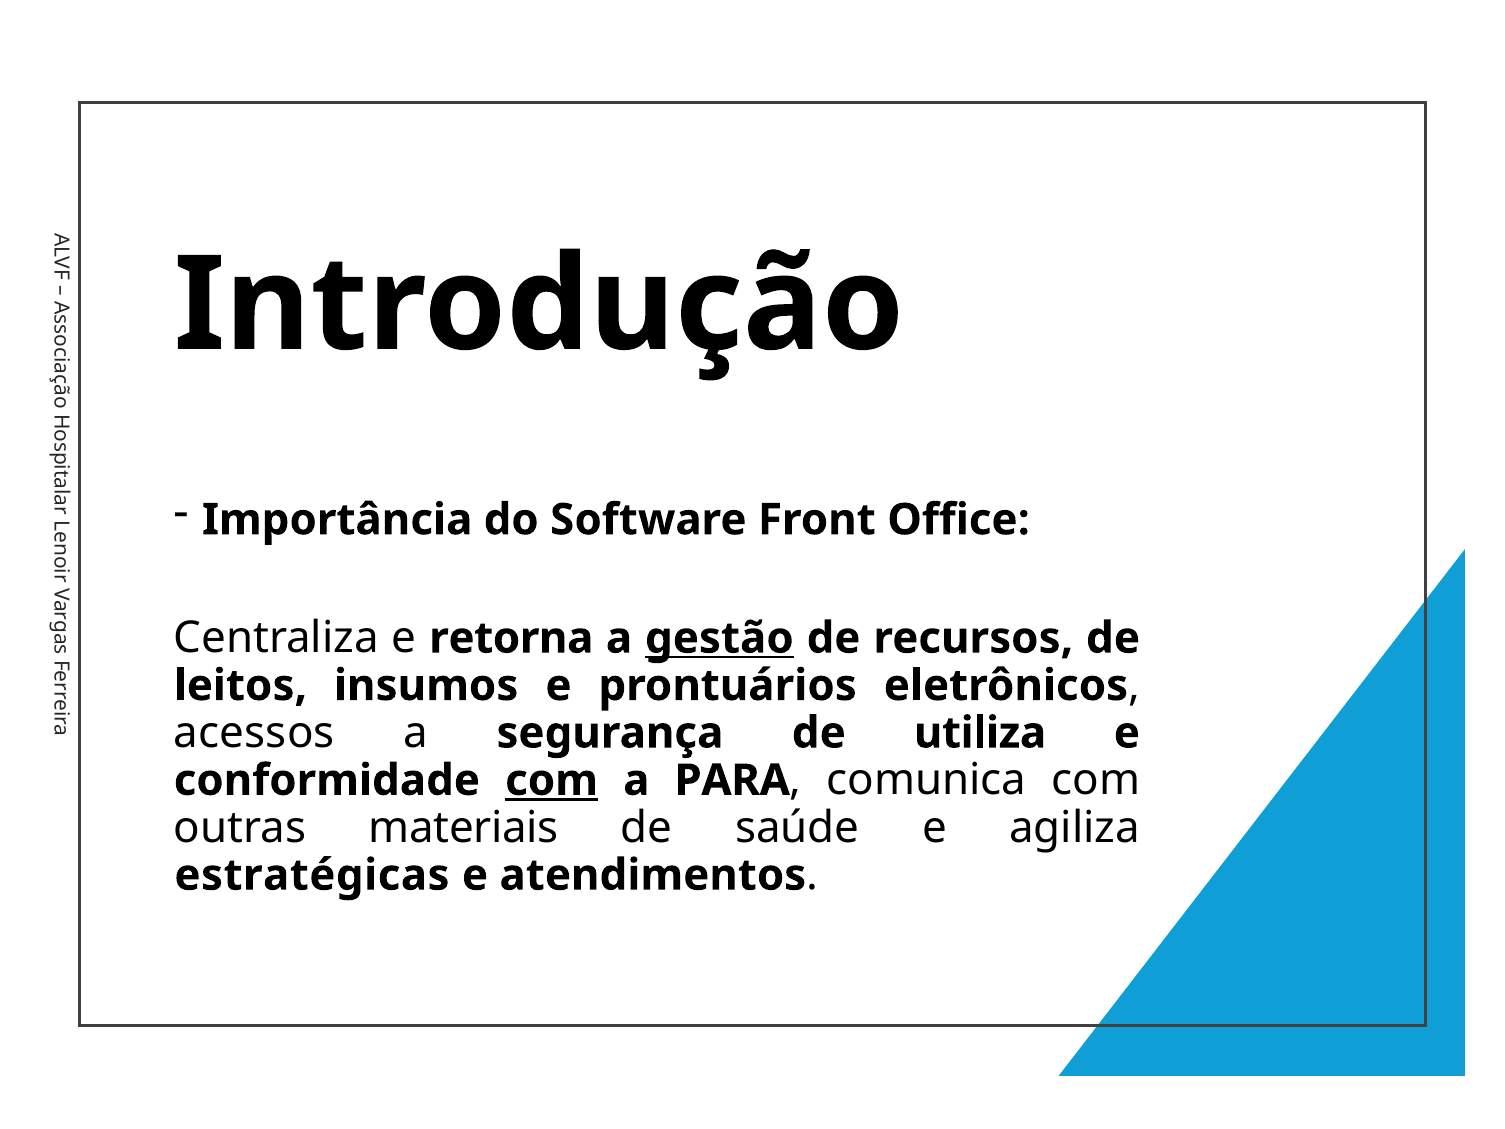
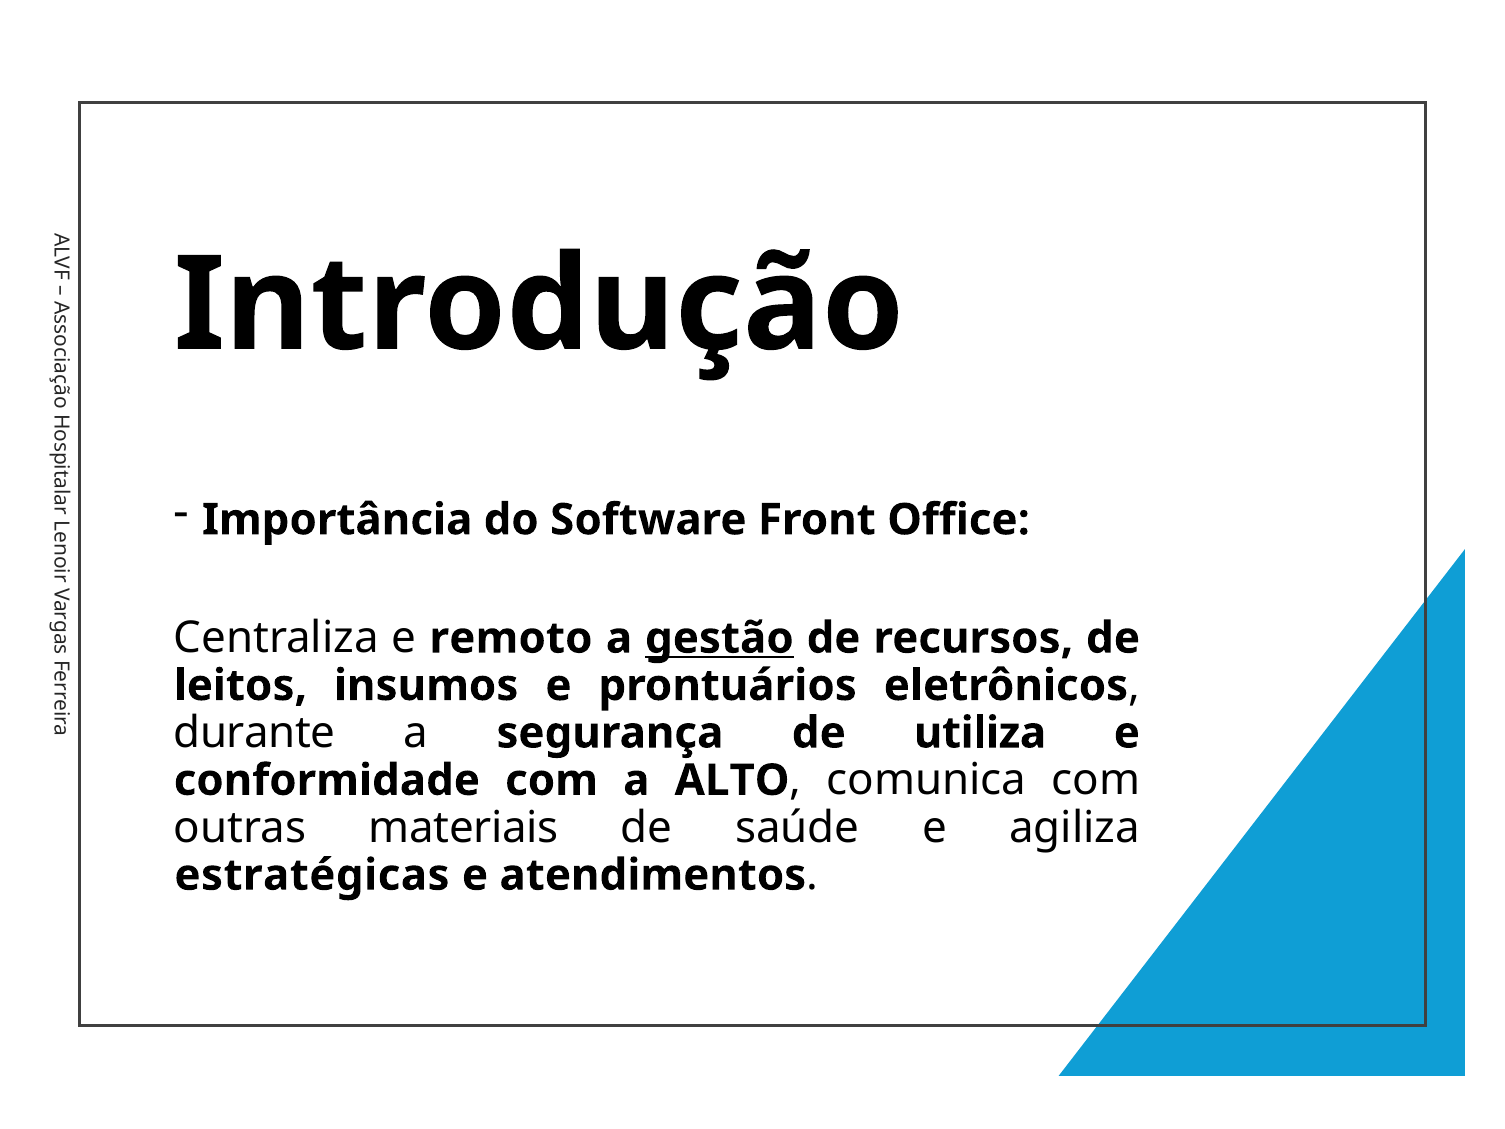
retorna: retorna -> remoto (511, 638)
acessos: acessos -> durante (255, 733)
com underline: present -> none (552, 780)
PARA: PARA -> ALTO (732, 780)
